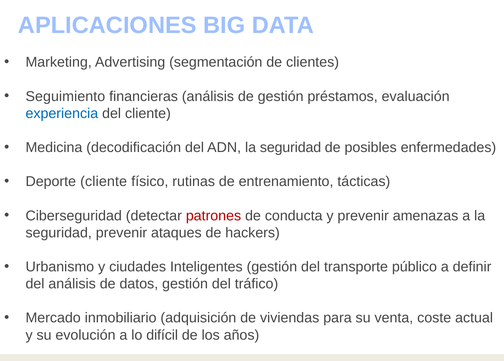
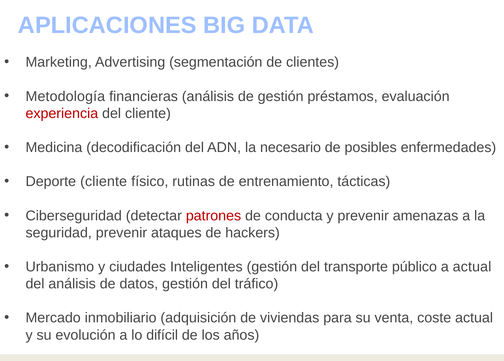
Seguimiento: Seguimiento -> Metodología (65, 96)
experiencia colour: blue -> red (62, 113)
ADN la seguridad: seguridad -> necesario (291, 148)
a definir: definir -> actual (472, 267)
